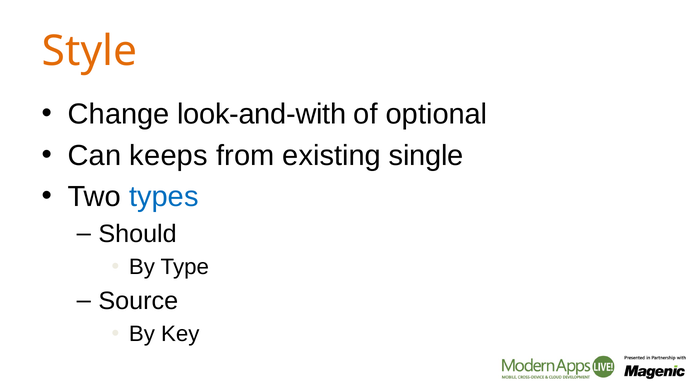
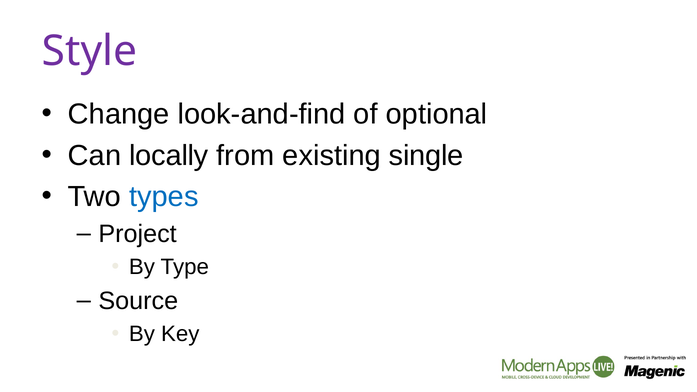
Style colour: orange -> purple (90, 51)
look-and-with: look-and-with -> look-and-find (262, 114)
keeps: keeps -> locally (169, 155)
Should: Should -> Project (138, 234)
